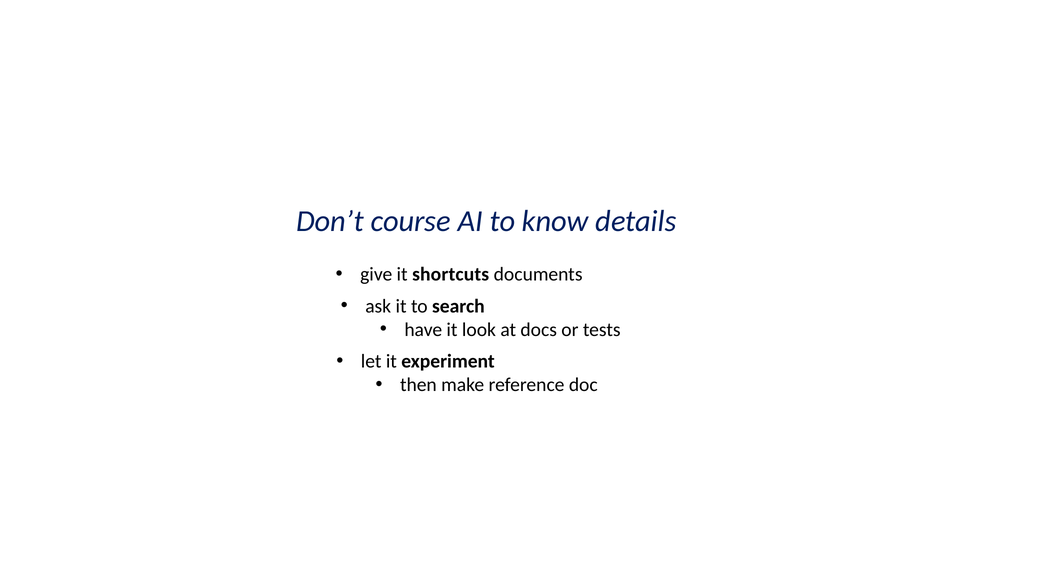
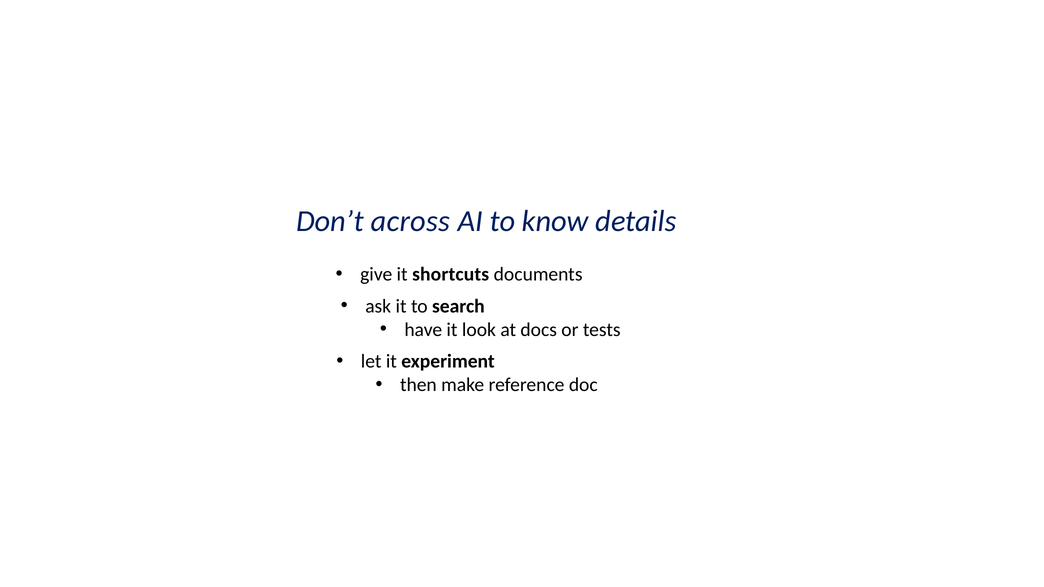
course: course -> across (410, 221)
